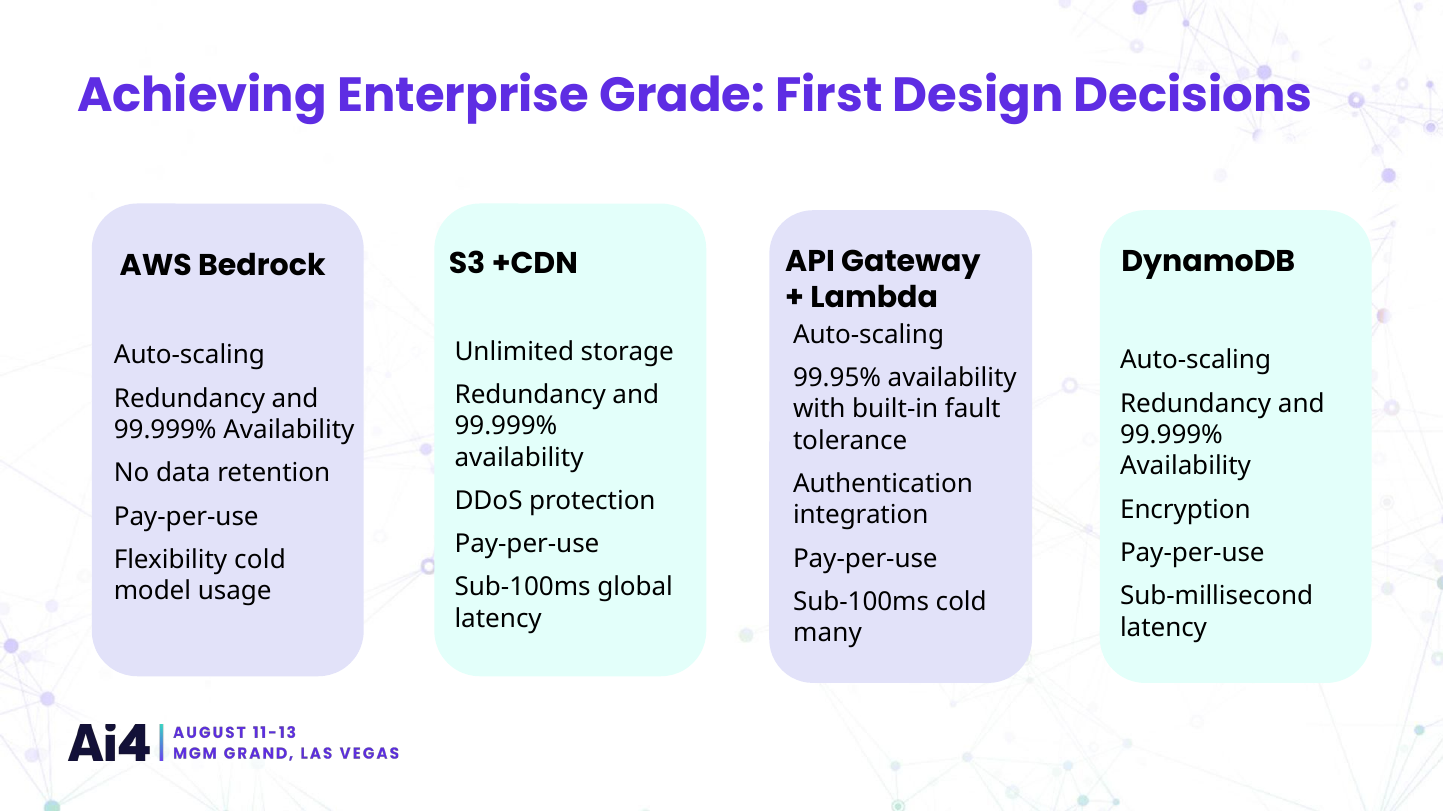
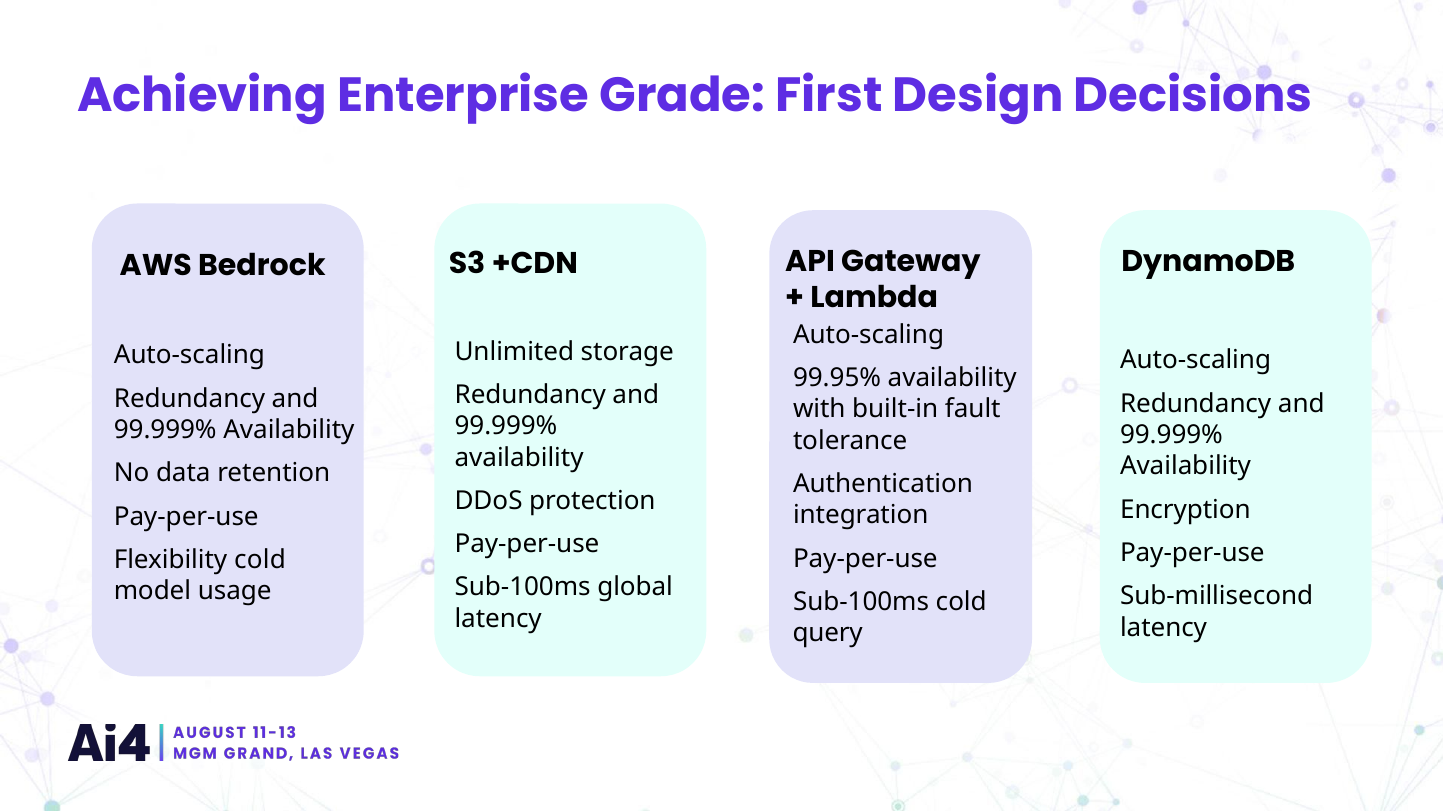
many: many -> query (828, 634)
